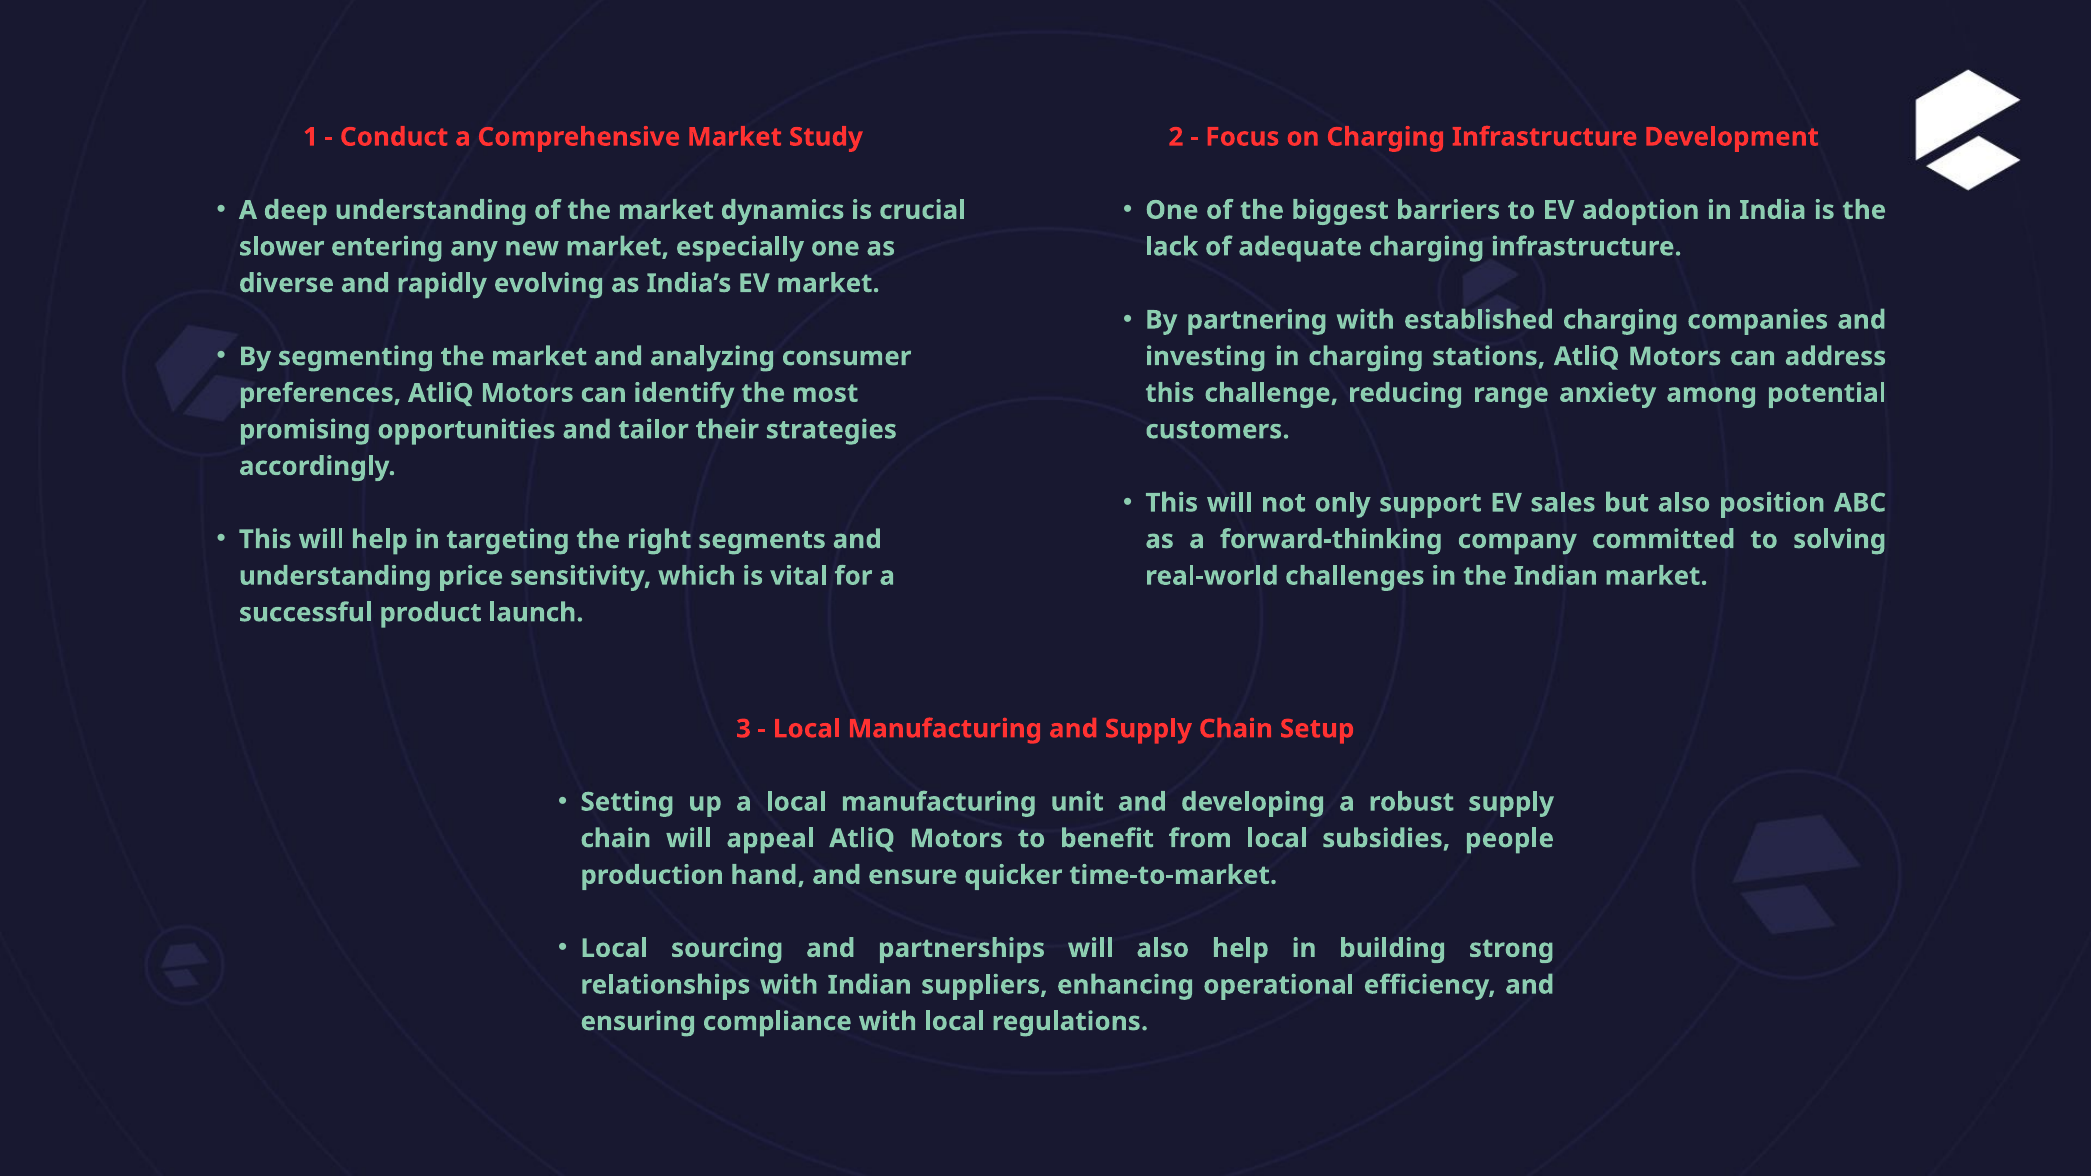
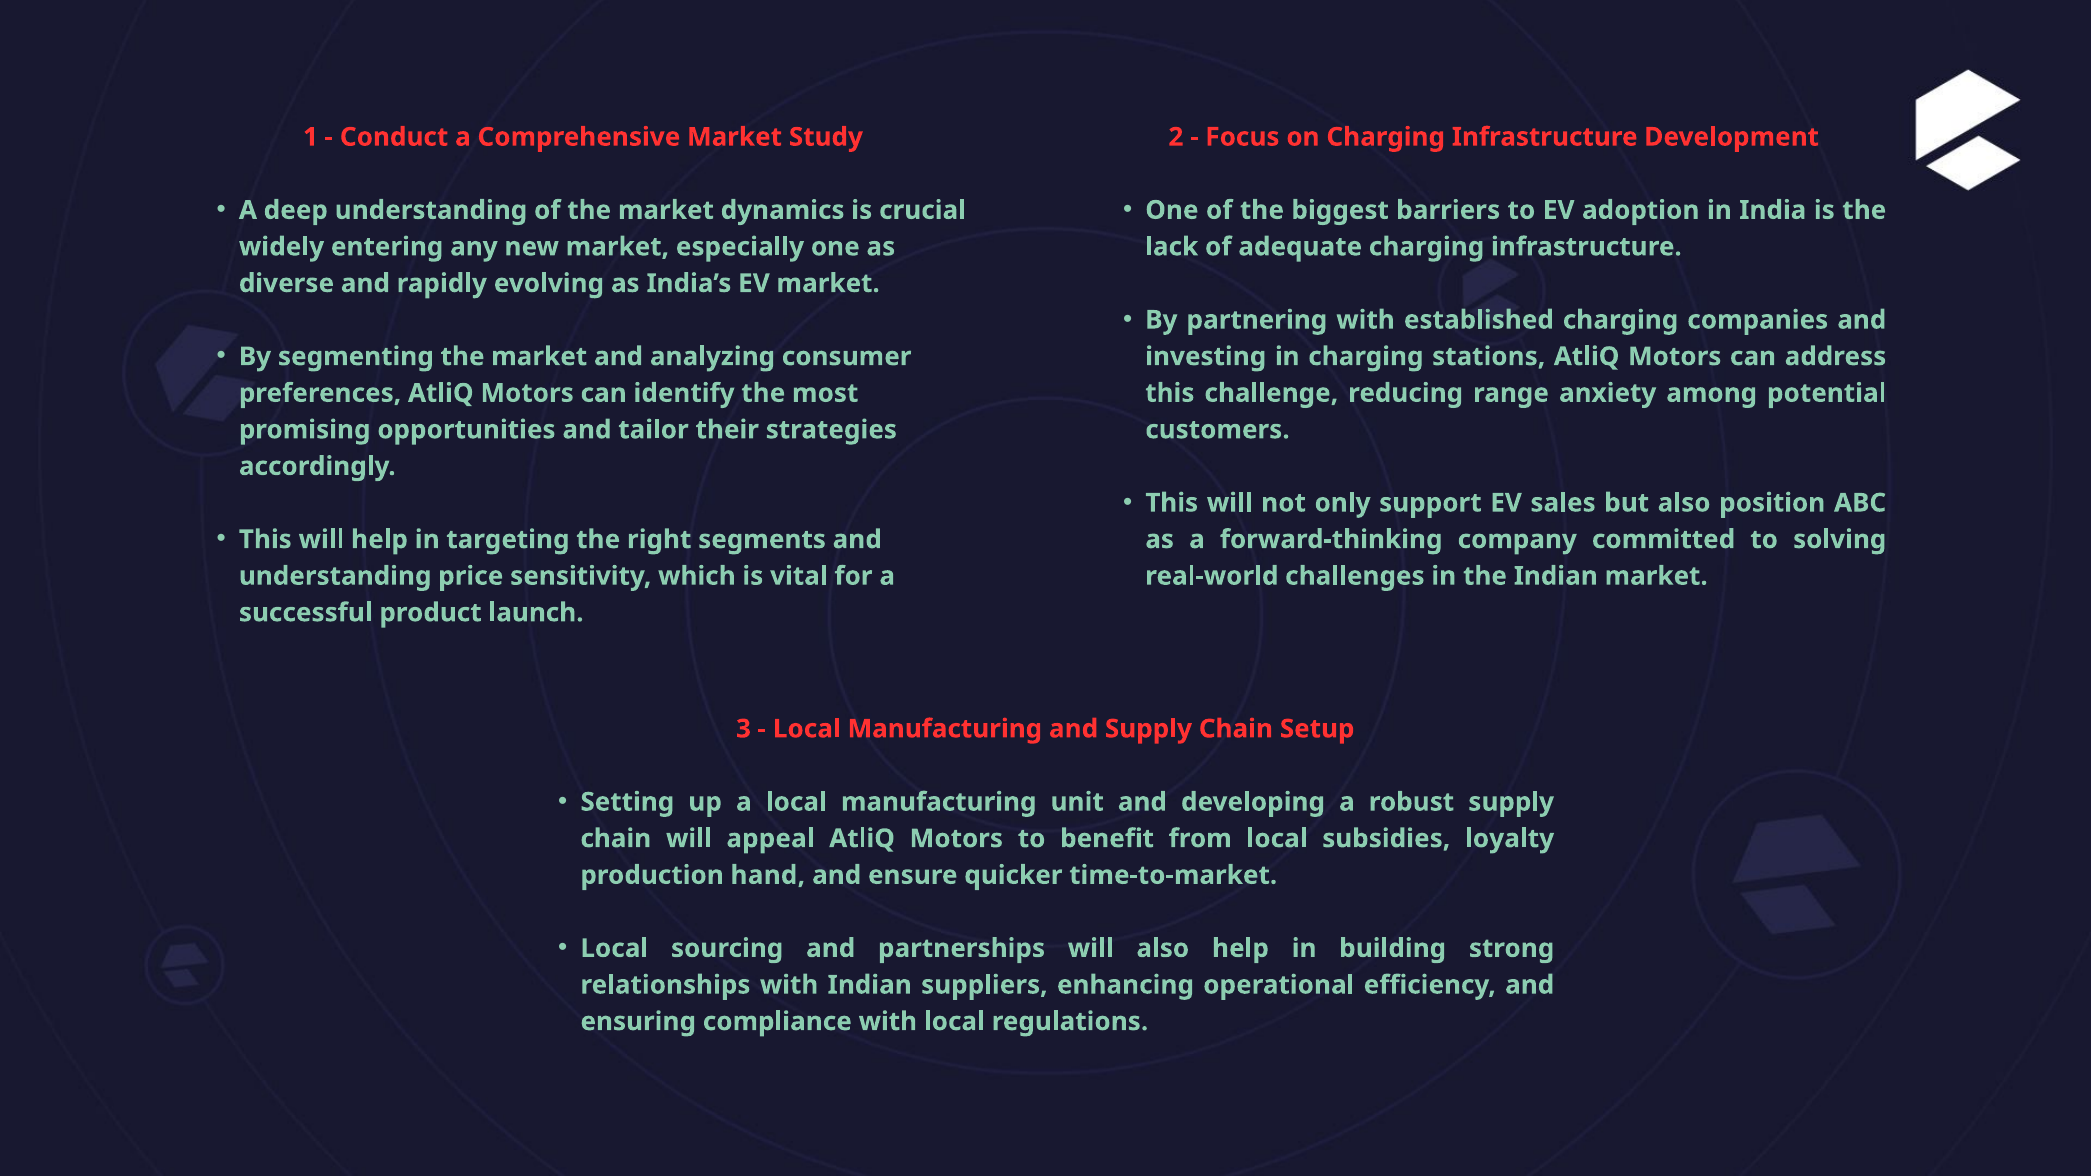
slower: slower -> widely (282, 247)
people: people -> loyalty (1510, 839)
